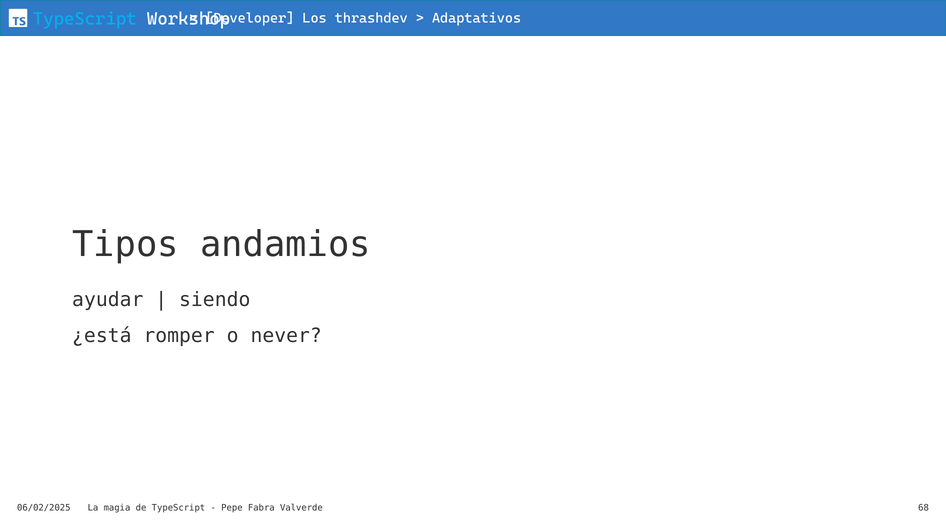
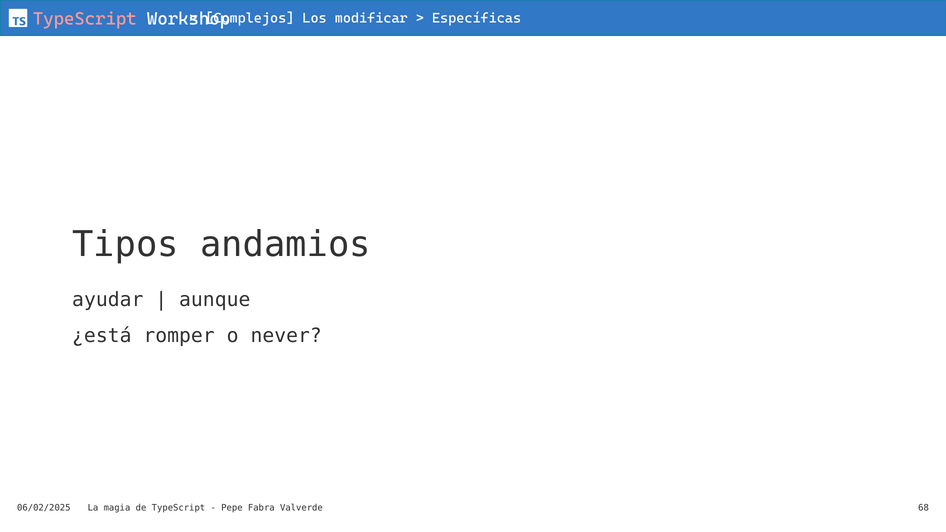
TypeScript colour: light blue -> pink (85, 19)
Developer: Developer -> Complejos (250, 18)
thrashdev: thrashdev -> modificar (371, 18)
Adaptativos: Adaptativos -> Específicas (477, 18)
siendo: siendo -> aunque (215, 300)
